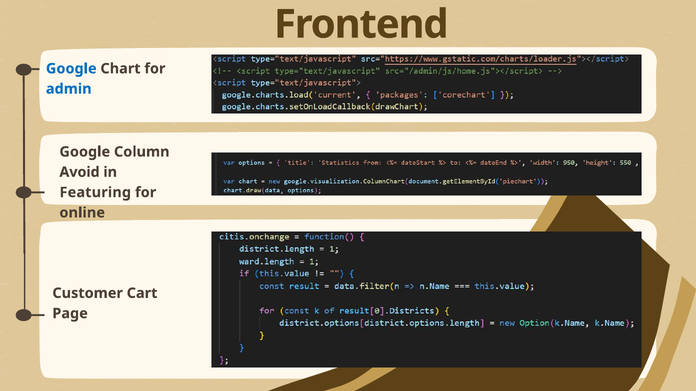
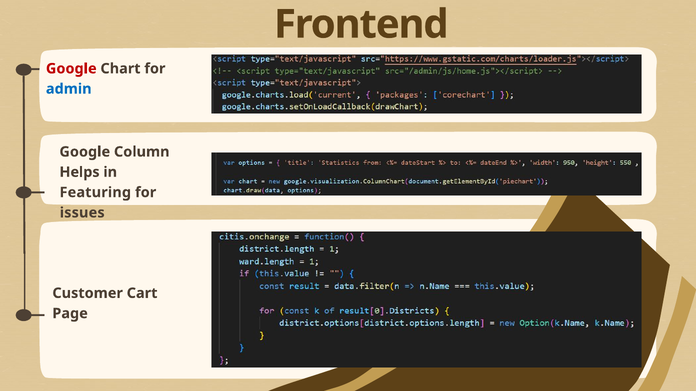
Google colour: blue -> red (71, 69)
Avoid: Avoid -> Helps (80, 172)
online: online -> issues (82, 213)
